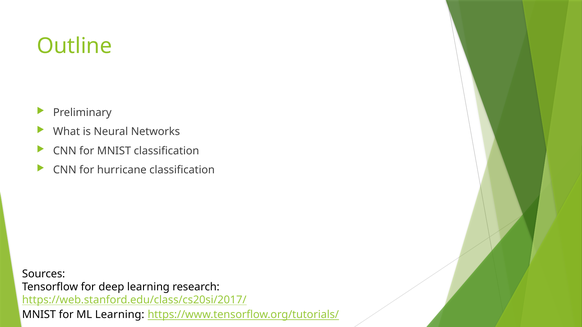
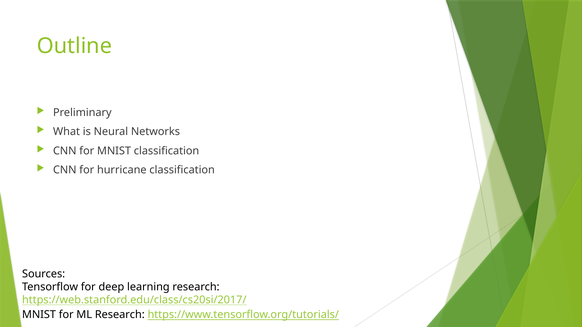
ML Learning: Learning -> Research (120, 315)
